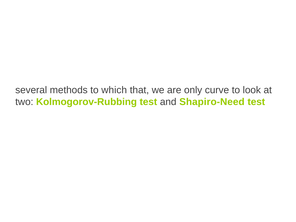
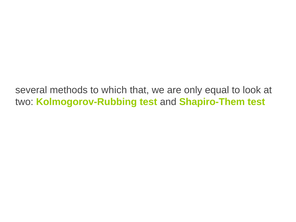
curve: curve -> equal (217, 90)
Shapiro-Need: Shapiro-Need -> Shapiro-Them (212, 102)
